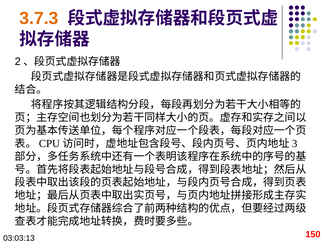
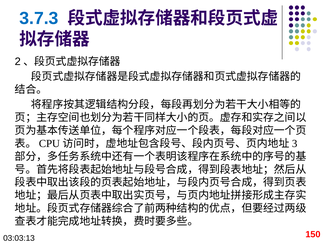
3.7.3 colour: orange -> blue (39, 18)
